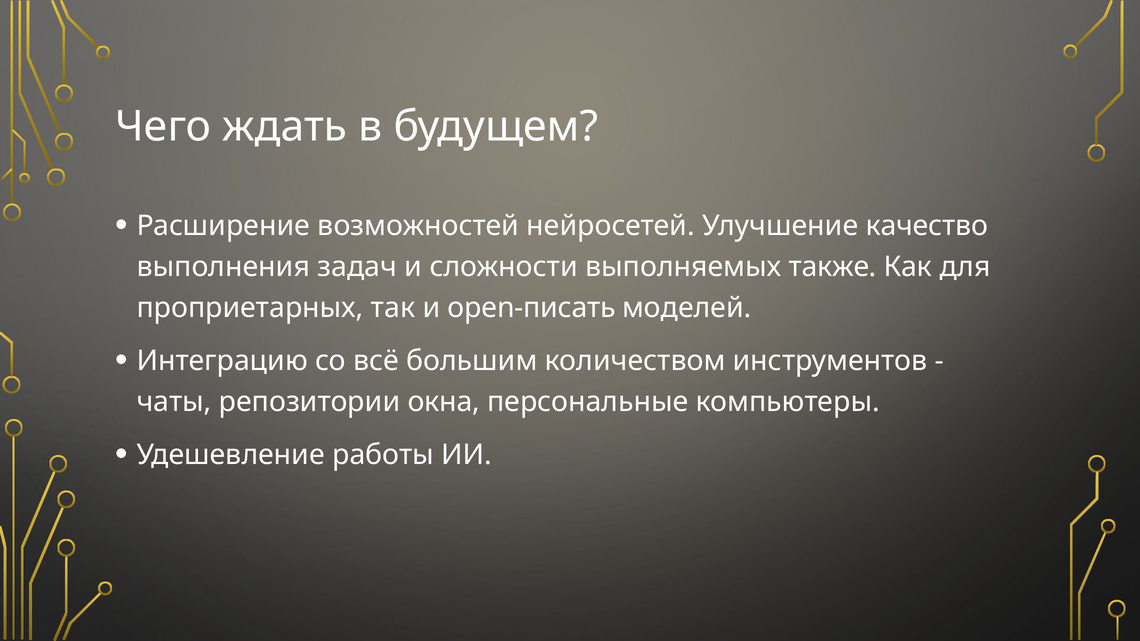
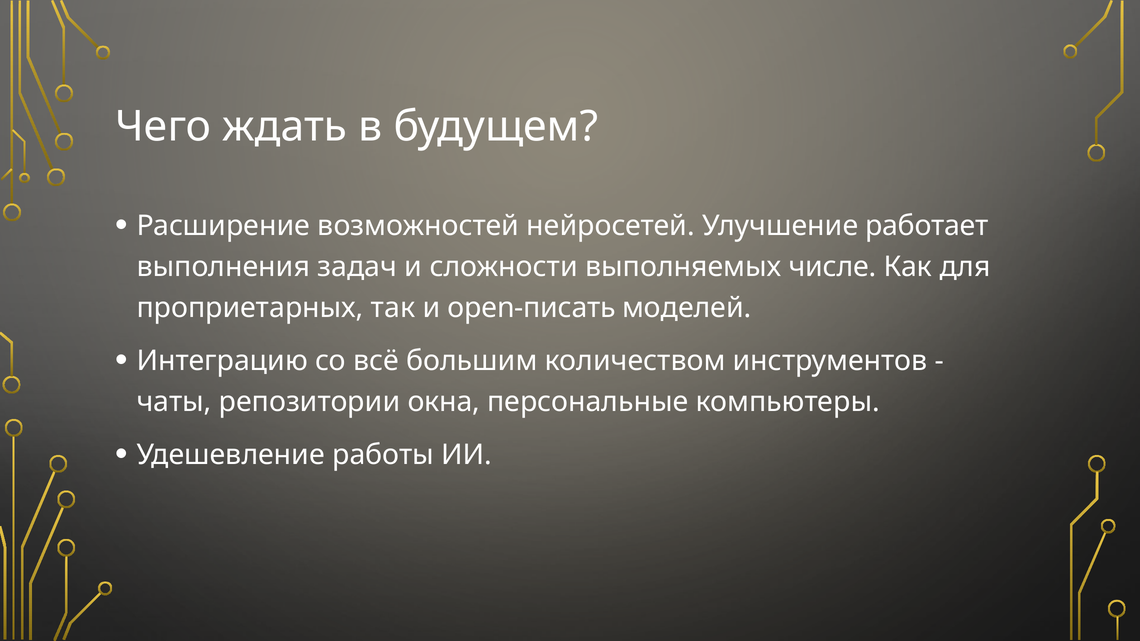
качество: качество -> работает (927, 226)
также: также -> числе (833, 267)
